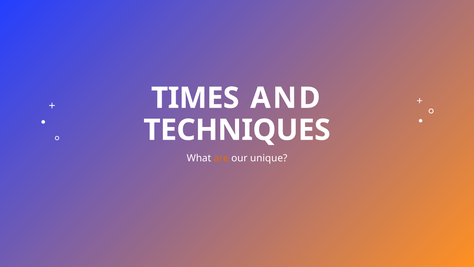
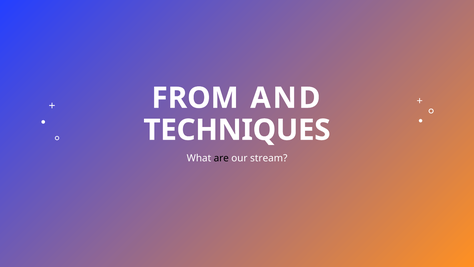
TIMES: TIMES -> FROM (195, 98)
are colour: orange -> black (221, 158)
unique: unique -> stream (269, 158)
